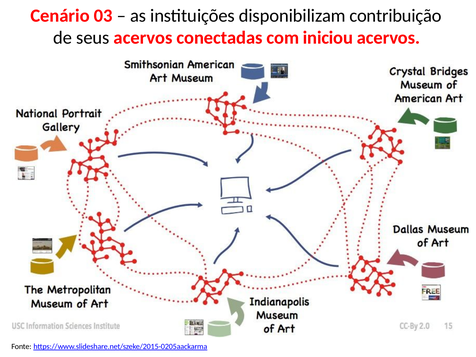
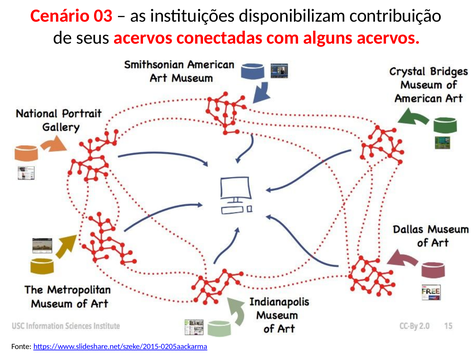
iniciou: iniciou -> alguns (328, 38)
